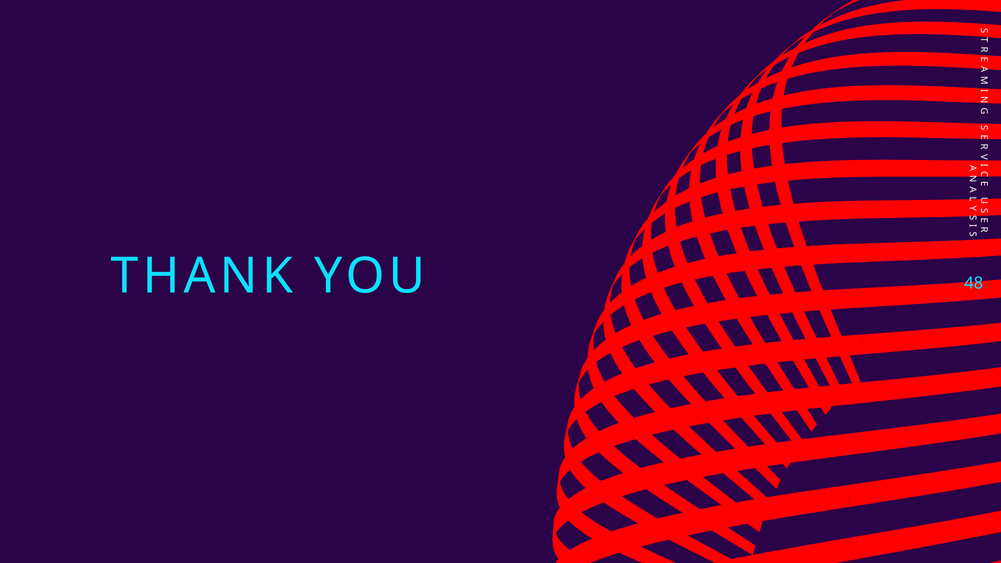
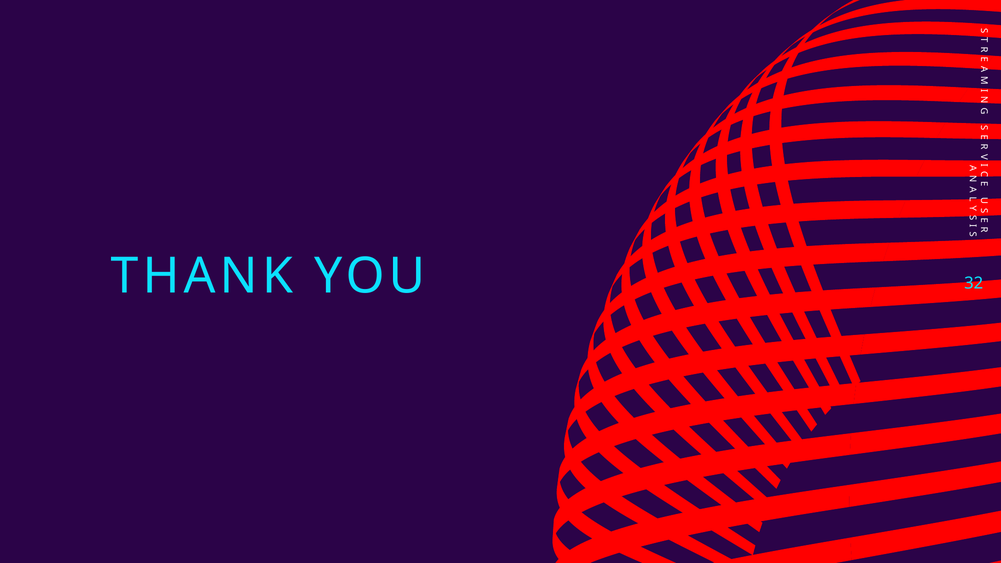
48: 48 -> 32 (974, 283)
